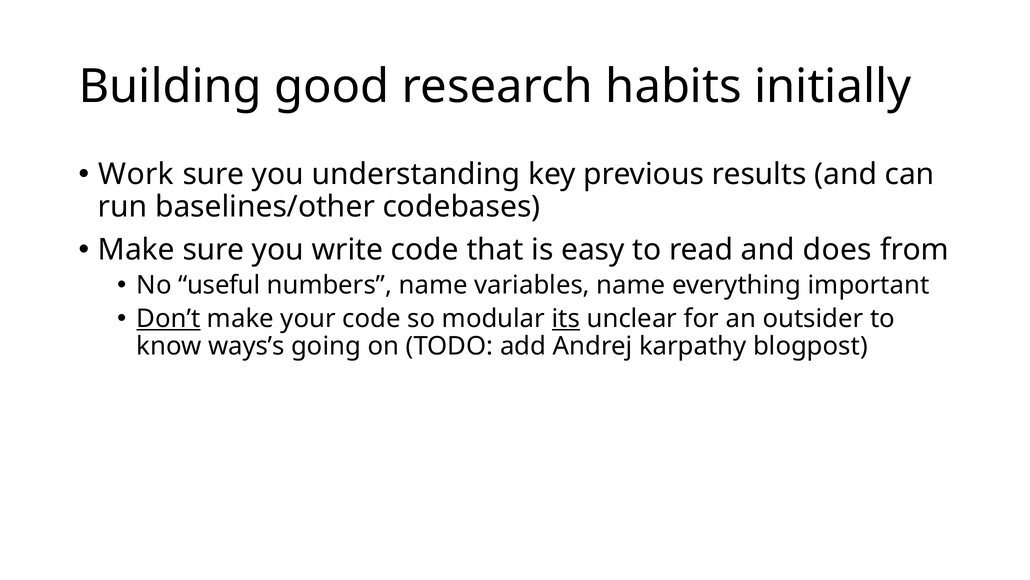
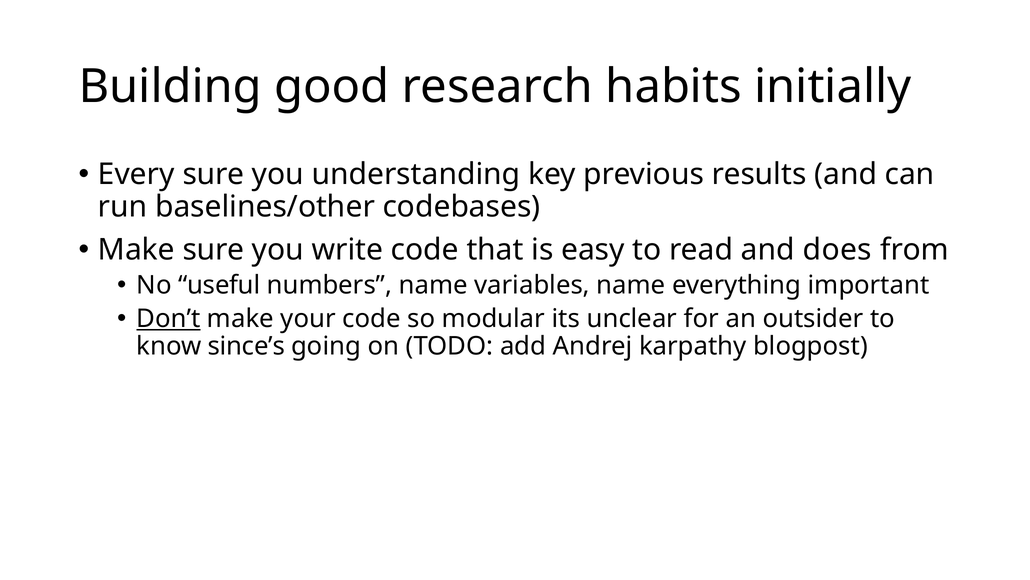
Work: Work -> Every (136, 174)
its underline: present -> none (566, 318)
ways’s: ways’s -> since’s (246, 346)
